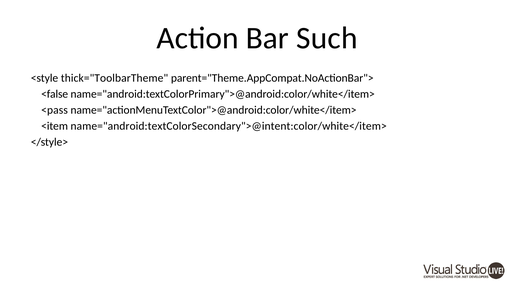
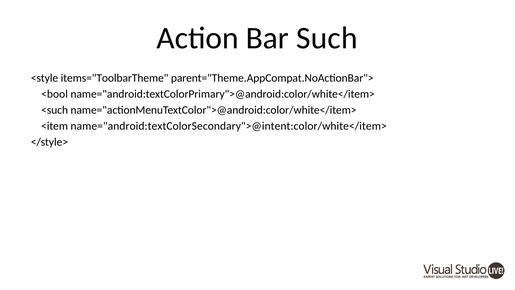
thick="ToolbarTheme: thick="ToolbarTheme -> items="ToolbarTheme (115, 78)
<false: <false -> <bool (55, 94)
<pass: <pass -> <such (55, 110)
